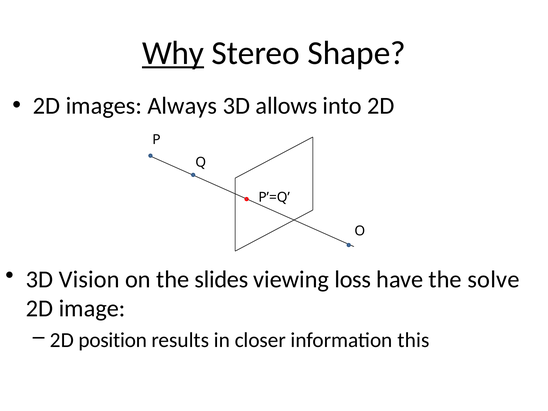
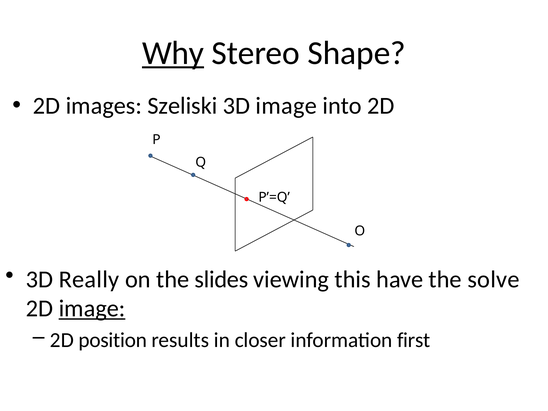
Always: Always -> Szeliski (182, 106)
3D allows: allows -> image (286, 106)
Vision: Vision -> Really (89, 279)
loss: loss -> this (353, 279)
image underline: none -> present (92, 309)
this: this -> first (414, 340)
